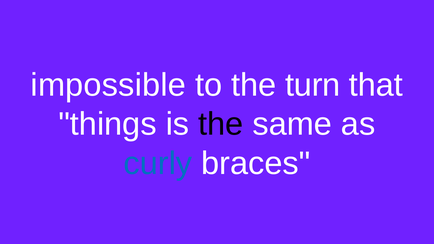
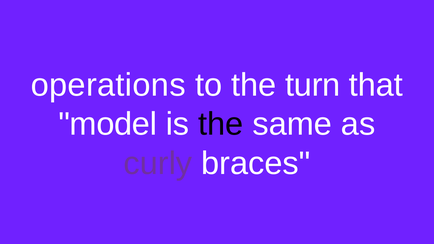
impossible: impossible -> operations (108, 85)
things: things -> model (108, 124)
curly colour: blue -> purple (158, 163)
